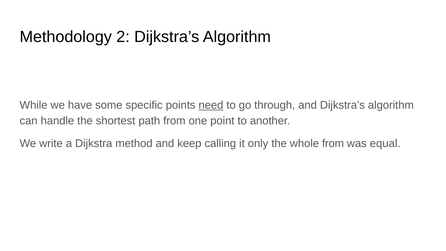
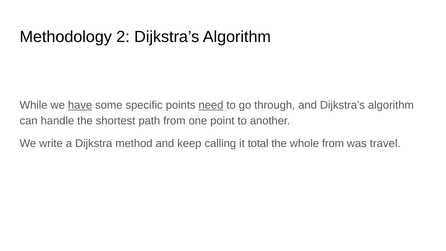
have underline: none -> present (80, 105)
only: only -> total (258, 143)
equal: equal -> travel (385, 143)
